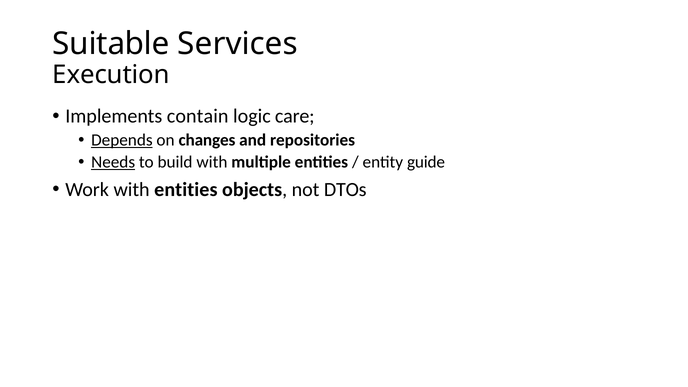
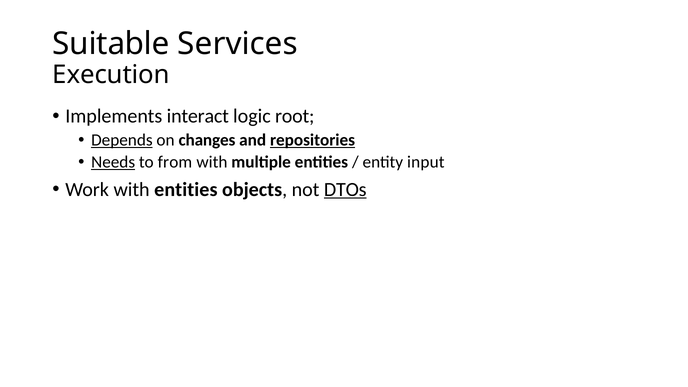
contain: contain -> interact (198, 116)
care: care -> root (295, 116)
repositories underline: none -> present (313, 140)
build: build -> from (175, 162)
guide: guide -> input (426, 162)
DTOs underline: none -> present (345, 189)
